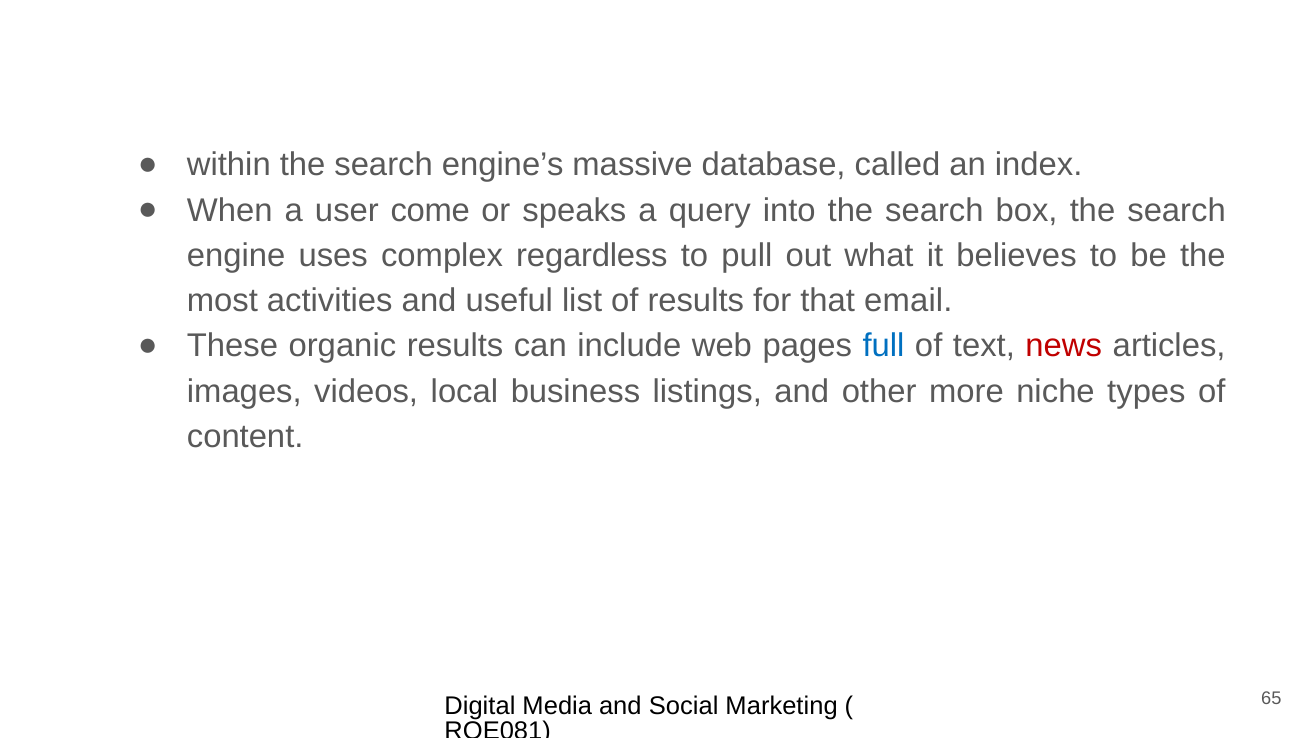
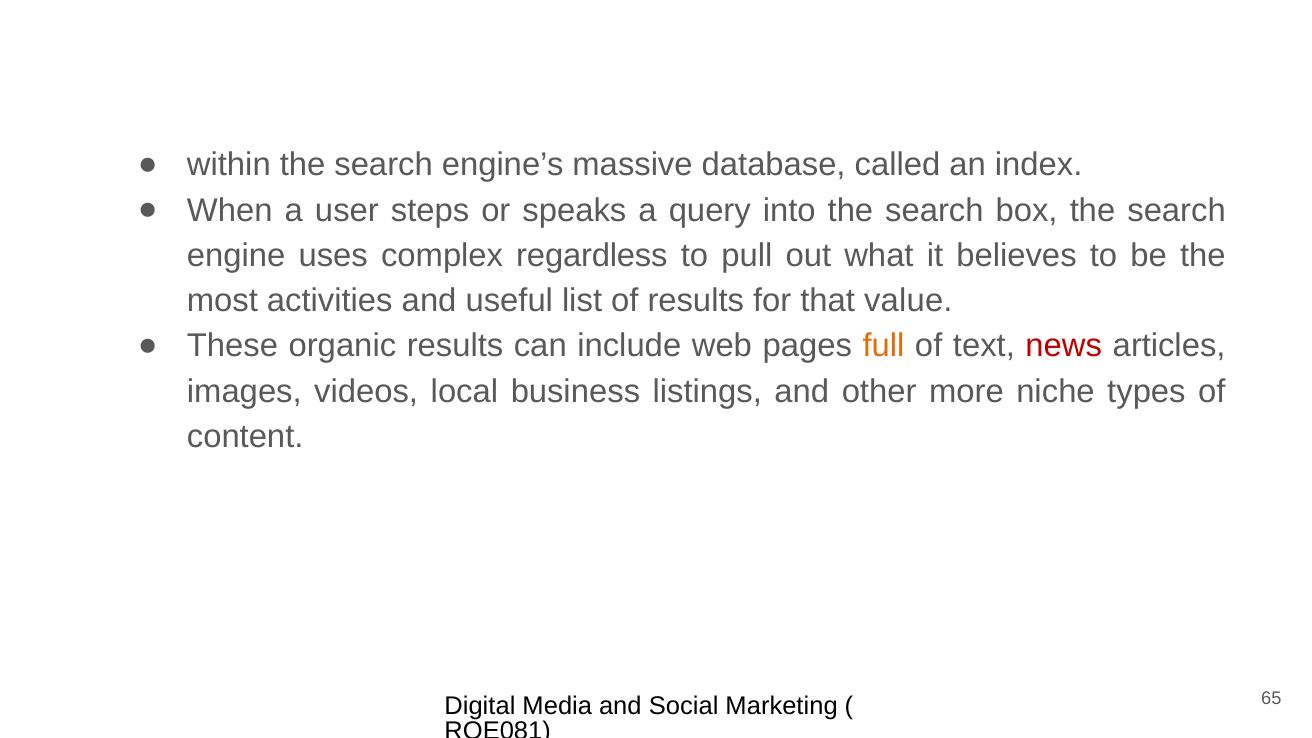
come: come -> steps (430, 210)
email: email -> value (908, 301)
full colour: blue -> orange (884, 346)
